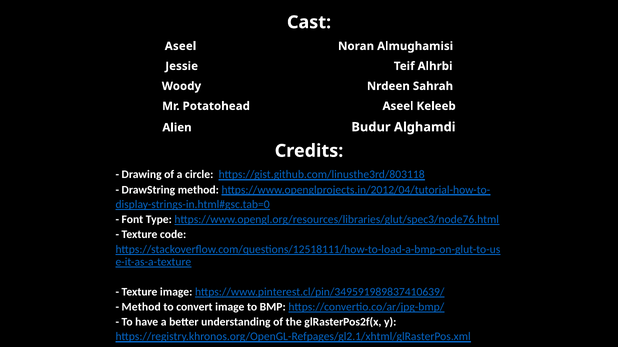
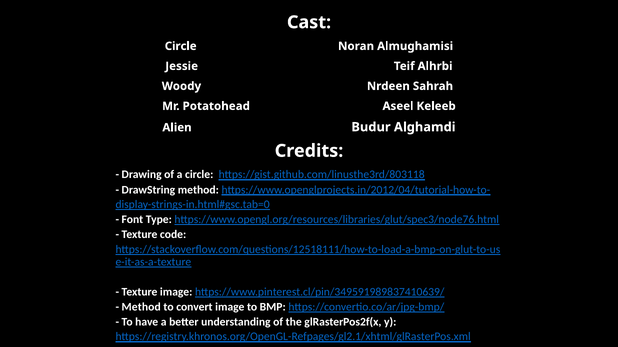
Aseel: Aseel -> Circle (181, 46)
